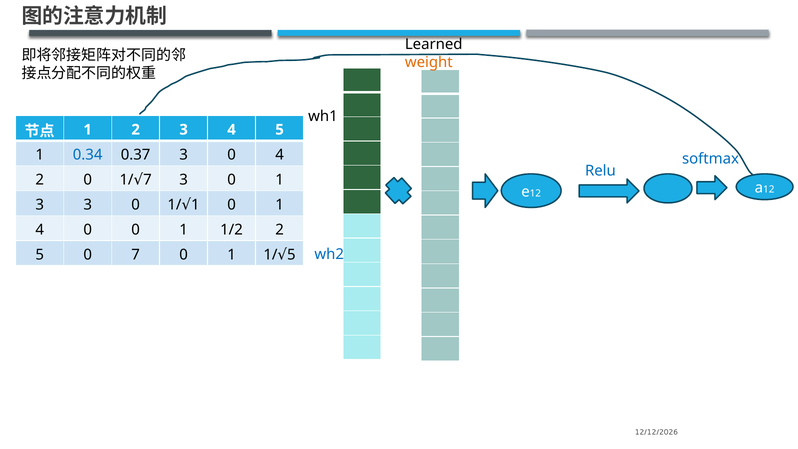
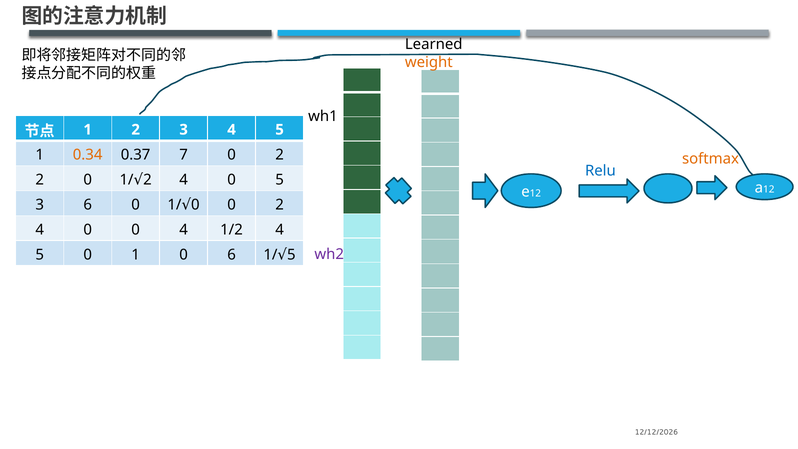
0.34 colour: blue -> orange (88, 155)
0.37 3: 3 -> 7 (184, 155)
4: 4 -> 2 (280, 155)
softmax colour: blue -> orange (710, 159)
3: 3 -> 4 (184, 180)
1: 1 -> 5 (280, 180)
7: 7 -> 2 (147, 180)
1: 1 -> 2 (280, 205)
3 3: 3 -> 6 (88, 205)
1: 1 -> 0 (195, 205)
0 0 1: 1 -> 4 (184, 230)
1/2 2: 2 -> 4 (280, 230)
wh2 colour: blue -> purple (329, 254)
0 7: 7 -> 1 (136, 255)
1: 1 -> 6 (232, 255)
